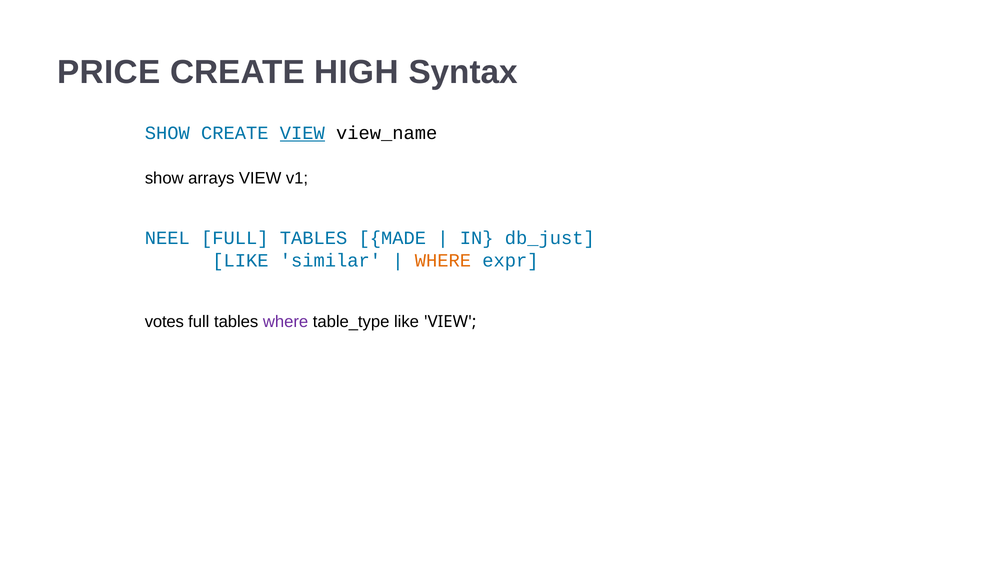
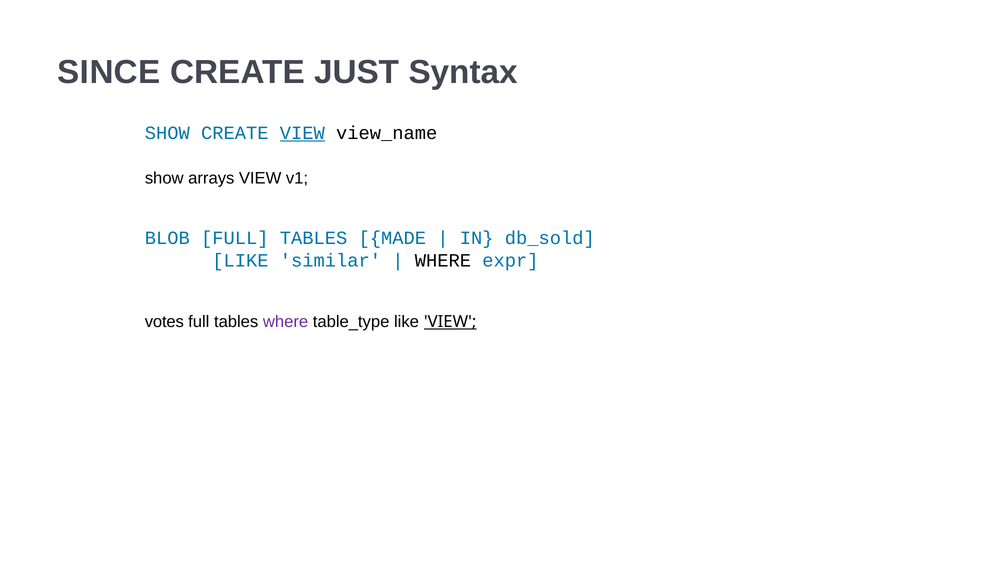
PRICE: PRICE -> SINCE (109, 72)
HIGH: HIGH -> JUST (357, 72)
NEEL: NEEL -> BLOB (167, 238)
db_just: db_just -> db_sold (550, 238)
WHERE colour: orange -> black (443, 261)
VIEW underline: none -> present (450, 322)
